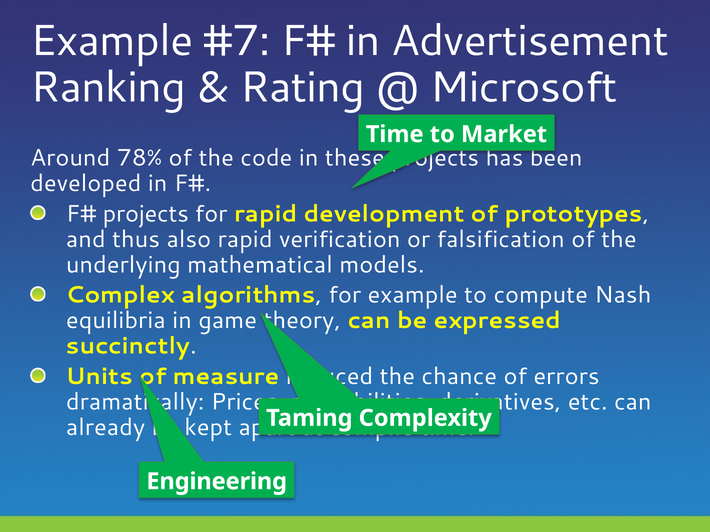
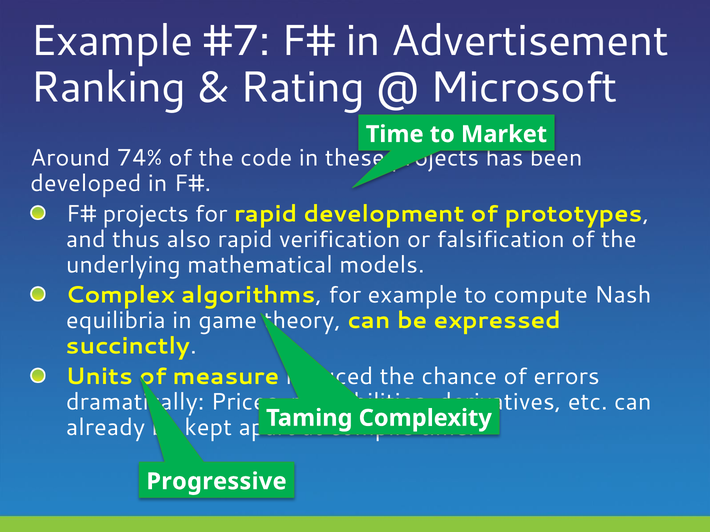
78%: 78% -> 74% (139, 158)
Engineering: Engineering -> Progressive (216, 482)
